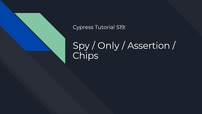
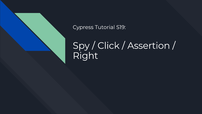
Only: Only -> Click (109, 46)
Chips: Chips -> Right (85, 56)
